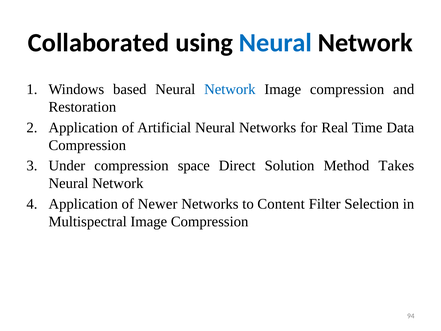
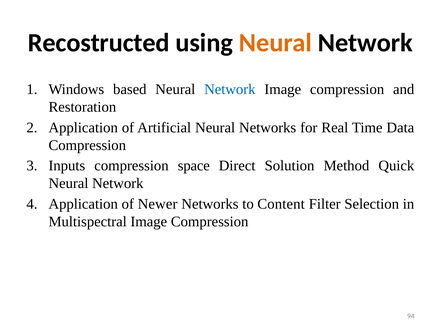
Collaborated: Collaborated -> Recostructed (99, 43)
Neural colour: blue -> orange (275, 43)
Under: Under -> Inputs (67, 166)
Takes: Takes -> Quick (396, 166)
